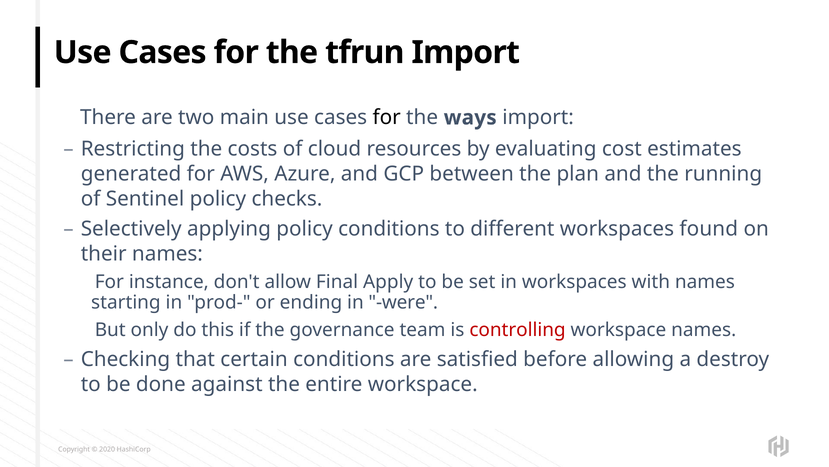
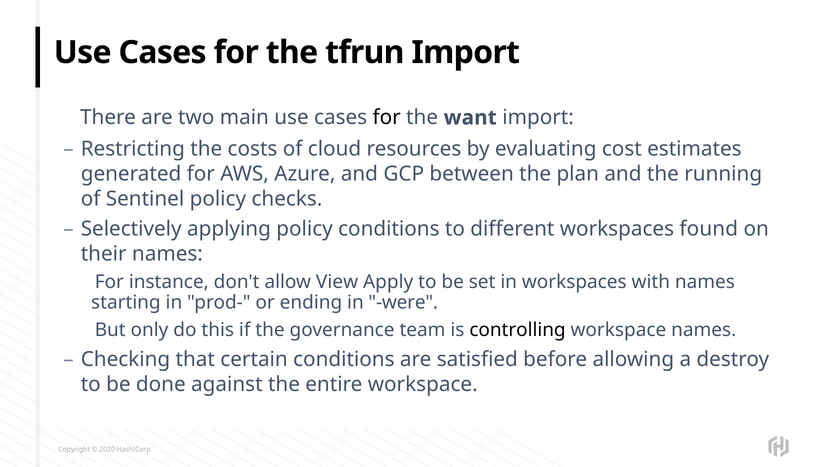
ways: ways -> want (470, 117)
Final: Final -> View (337, 282)
controlling colour: red -> black (518, 330)
